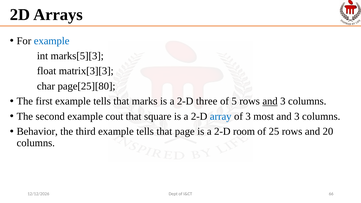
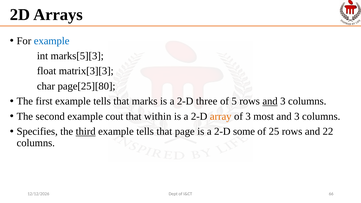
square: square -> within (158, 116)
array colour: blue -> orange (221, 116)
Behavior: Behavior -> Specifies (37, 132)
third underline: none -> present (86, 132)
room: room -> some (244, 132)
20: 20 -> 22 (328, 132)
